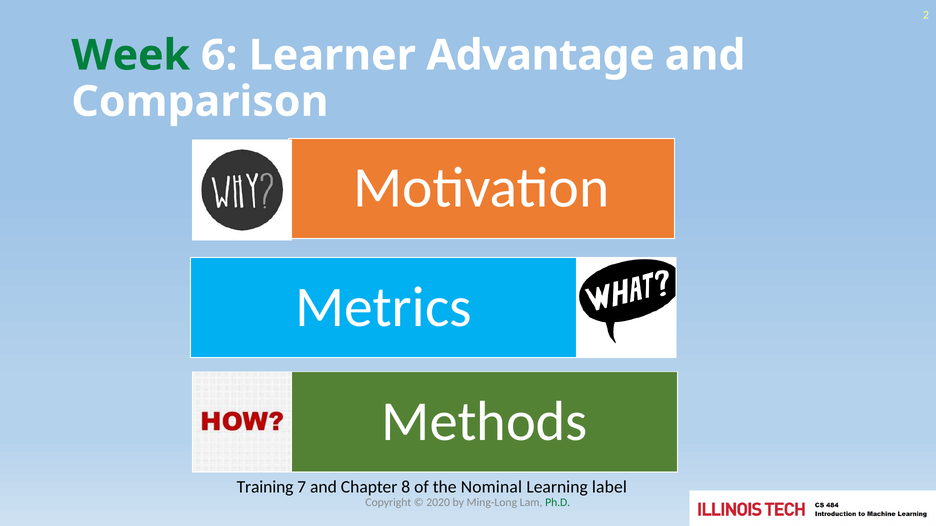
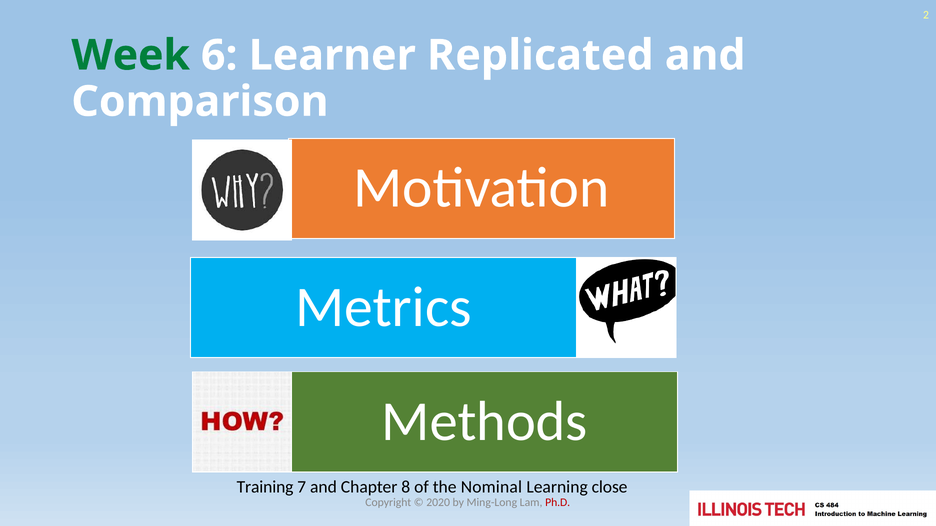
Advantage: Advantage -> Replicated (540, 55)
label: label -> close (610, 488)
Ph.D colour: green -> red (558, 503)
